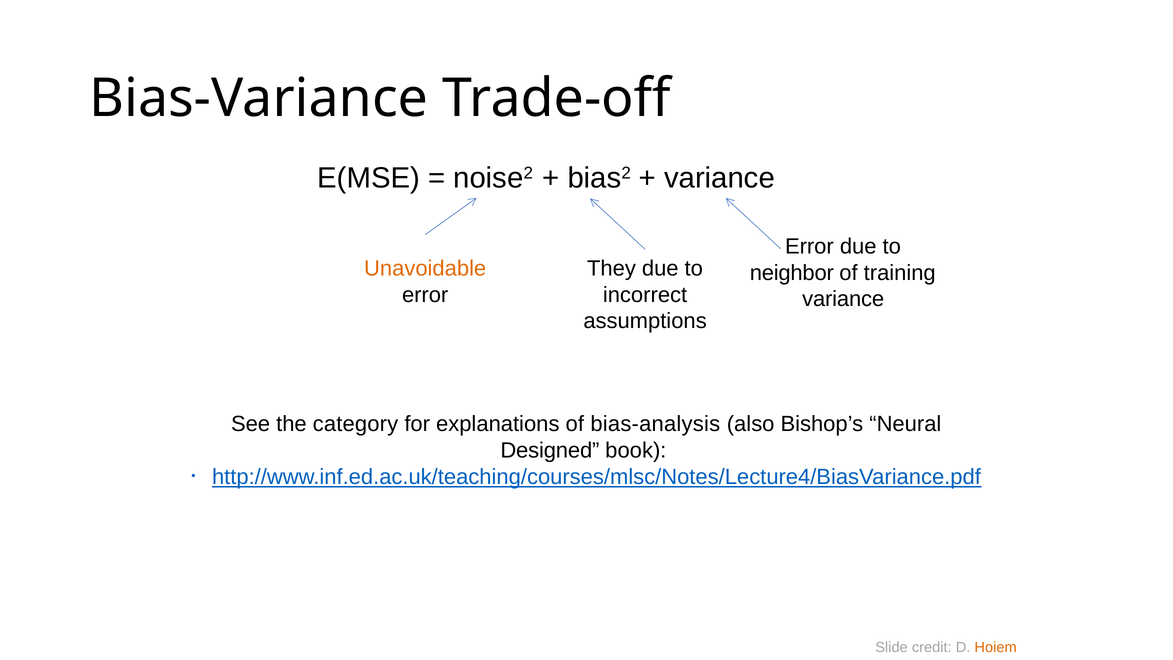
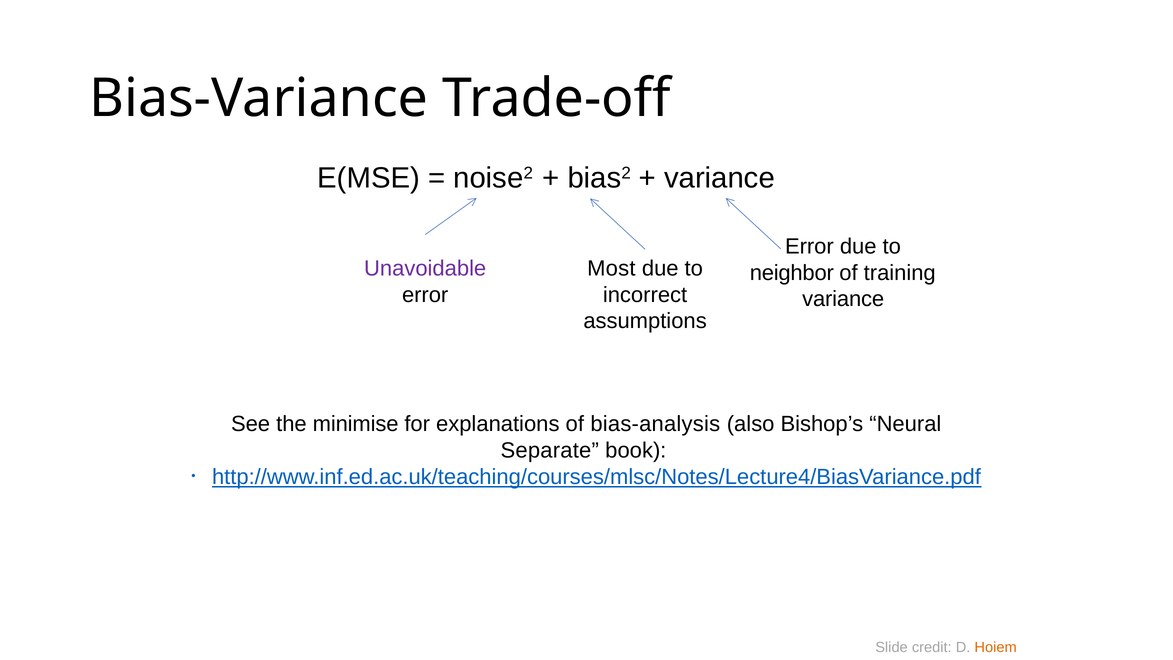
Unavoidable colour: orange -> purple (425, 268)
They: They -> Most (611, 268)
category: category -> minimise (356, 424)
Designed: Designed -> Separate (550, 450)
